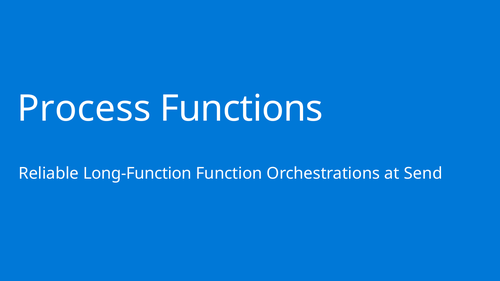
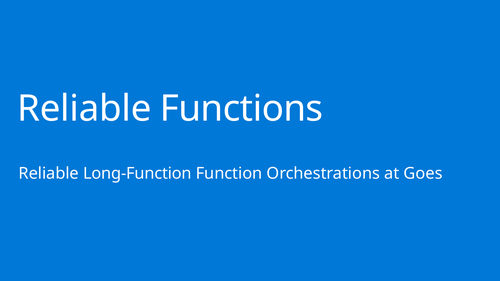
Process: Process -> Reliable (84, 109)
Send: Send -> Goes (423, 174)
